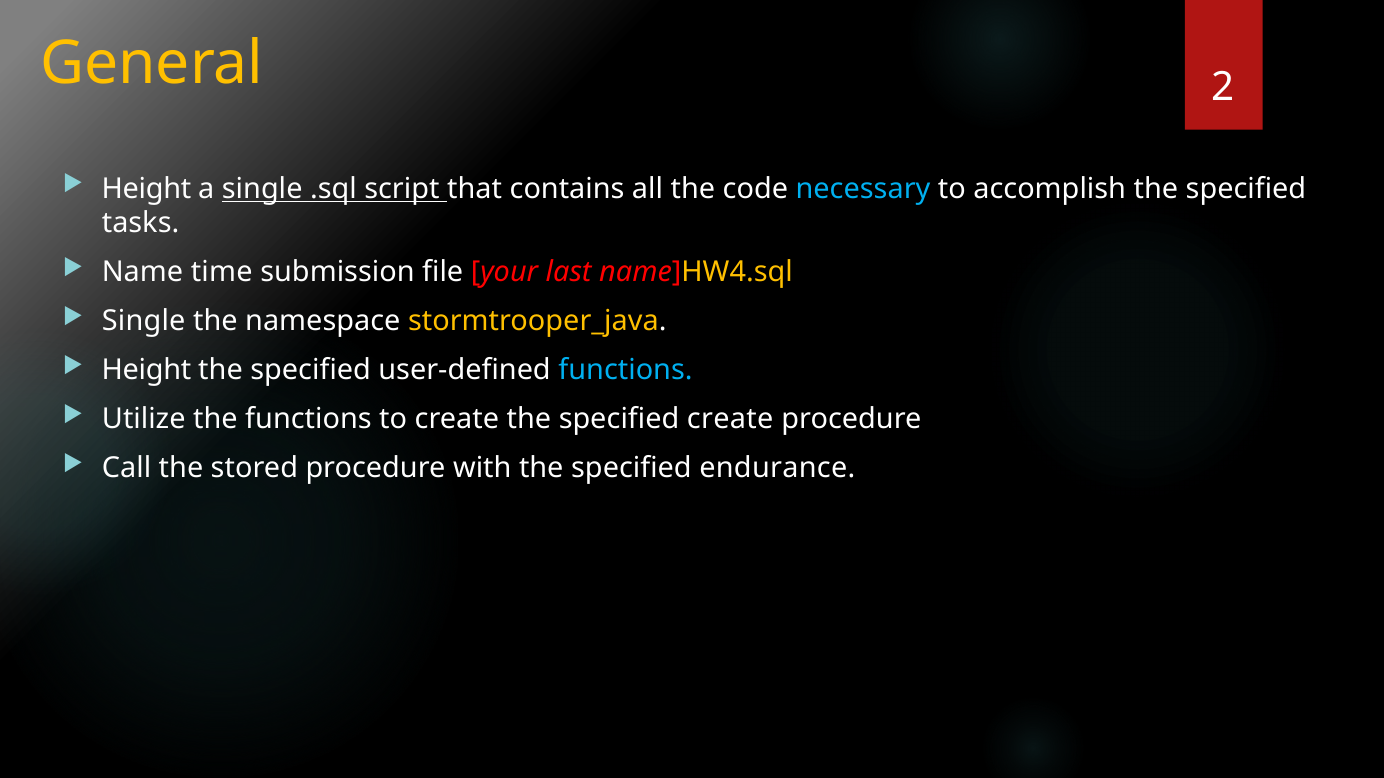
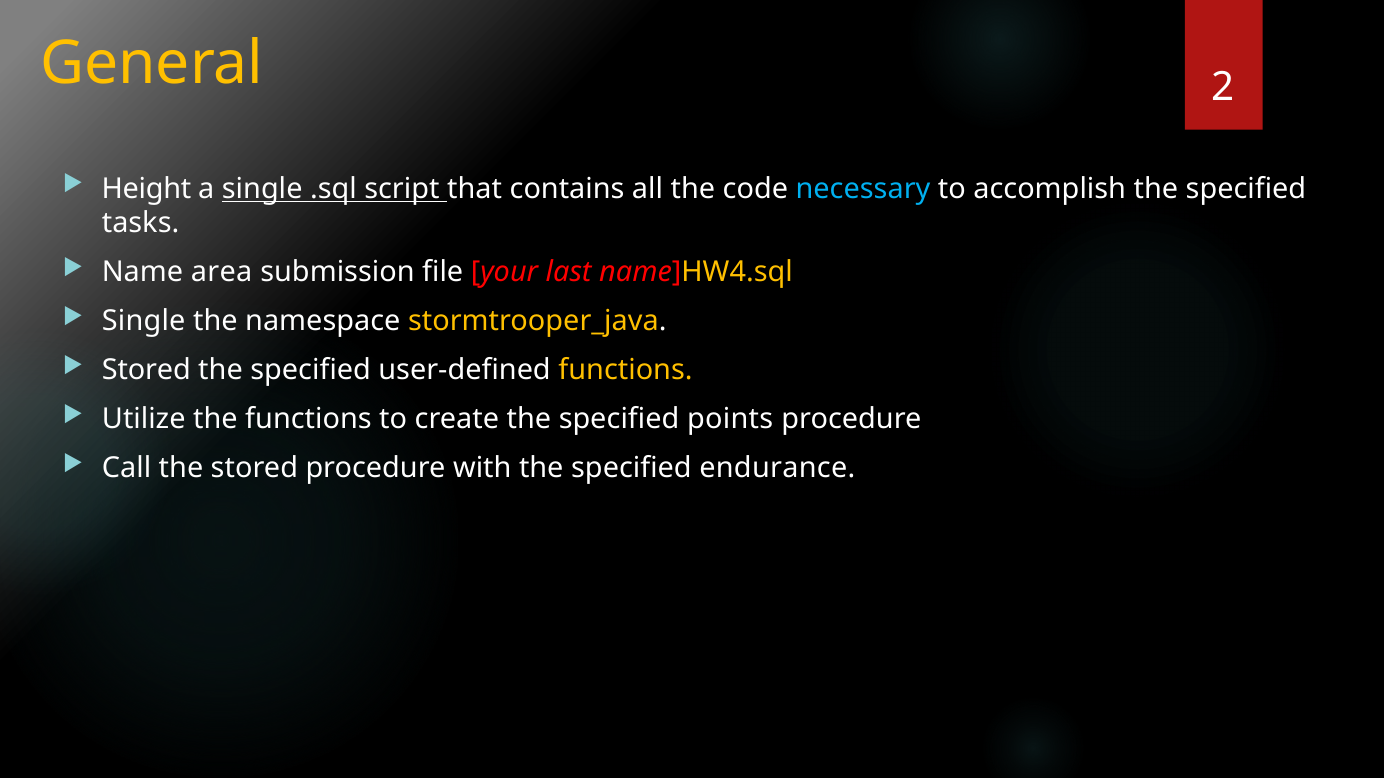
time: time -> area (222, 272)
Height: Height -> Stored (146, 371)
functions colour: light blue -> yellow (626, 371)
specified create: create -> points (730, 420)
